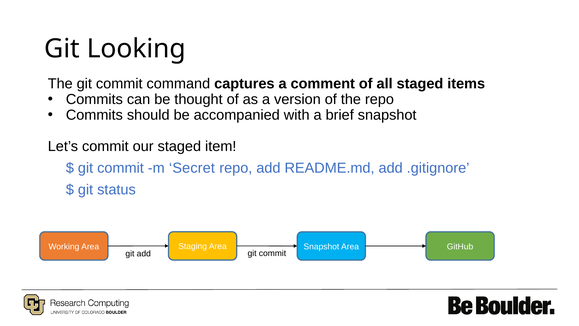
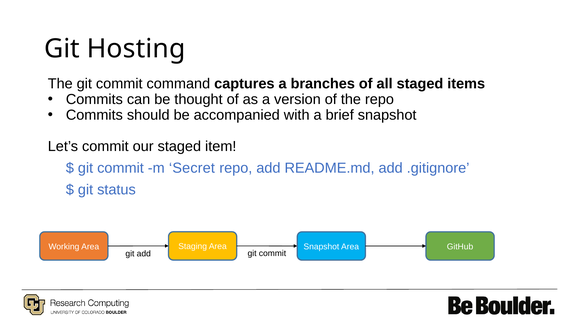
Looking: Looking -> Hosting (136, 49)
comment: comment -> branches (323, 84)
